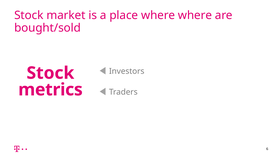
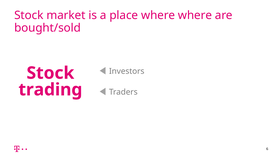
metrics: metrics -> trading (50, 90)
